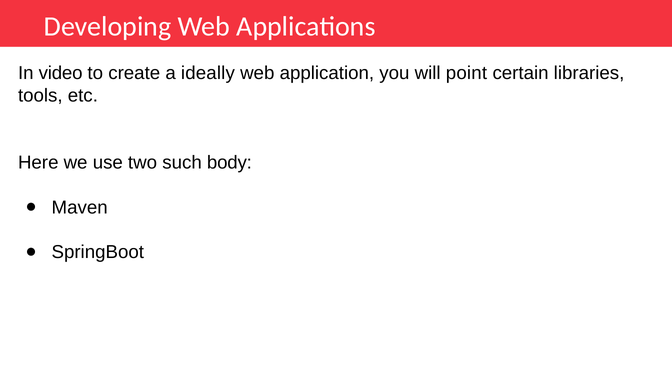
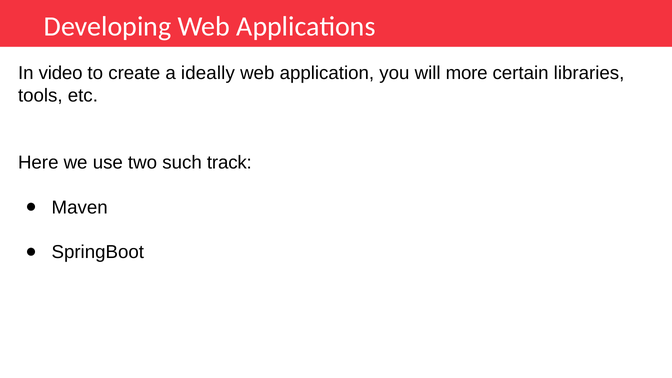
point: point -> more (467, 73)
body: body -> track (229, 163)
